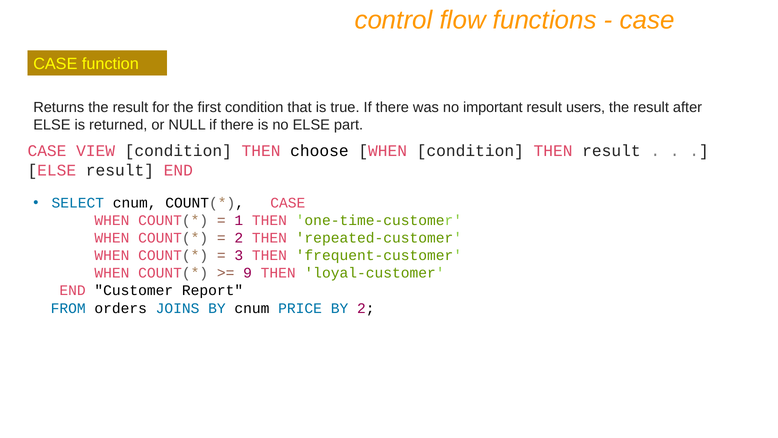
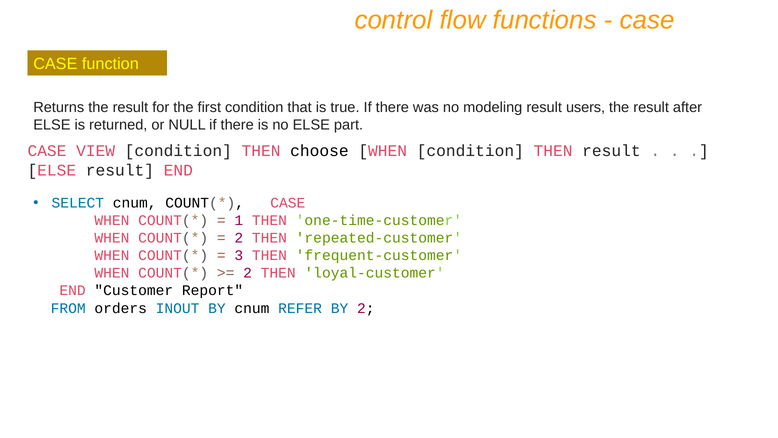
important: important -> modeling (493, 107)
9: 9 -> 2 (248, 273)
JOINS: JOINS -> INOUT (178, 308)
PRICE: PRICE -> REFER (300, 308)
